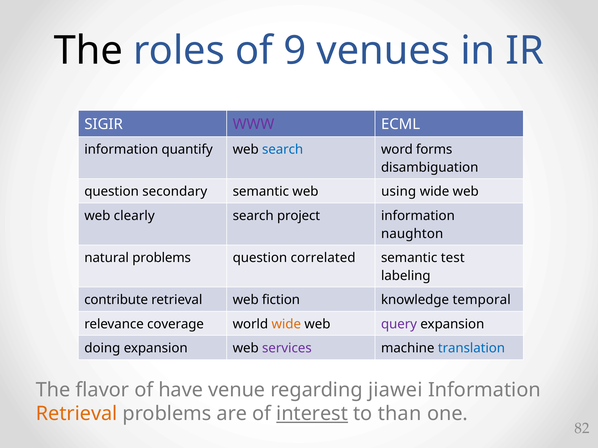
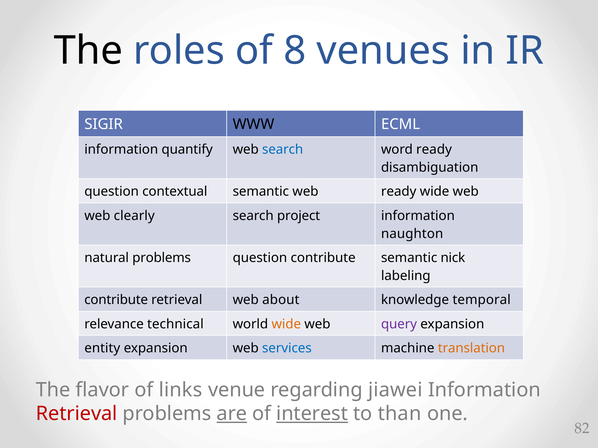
9: 9 -> 8 (295, 51)
WWW colour: purple -> black (254, 125)
word forms: forms -> ready (434, 150)
secondary: secondary -> contextual (175, 192)
web using: using -> ready (399, 192)
question correlated: correlated -> contribute (323, 258)
test: test -> nick (453, 258)
fiction: fiction -> about (281, 300)
coverage: coverage -> technical (175, 324)
doing: doing -> entity (102, 349)
services colour: purple -> blue (287, 349)
translation colour: blue -> orange (471, 349)
have: have -> links (181, 390)
Retrieval colour: orange -> red (77, 414)
are underline: none -> present (232, 414)
